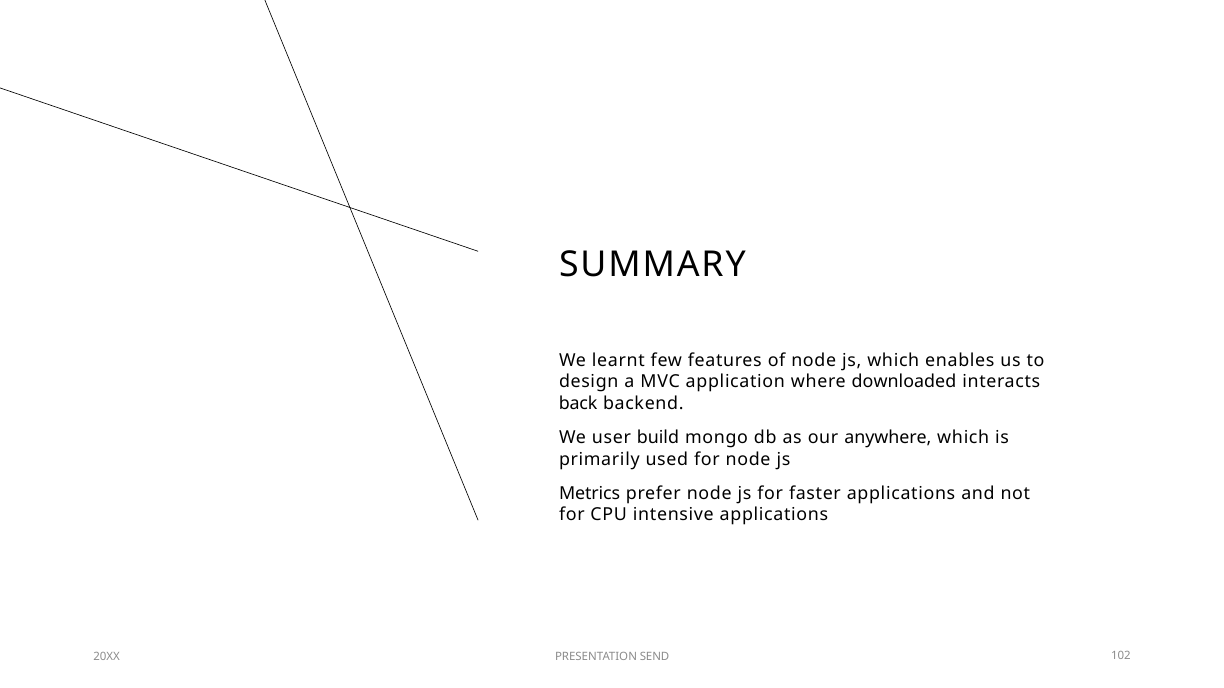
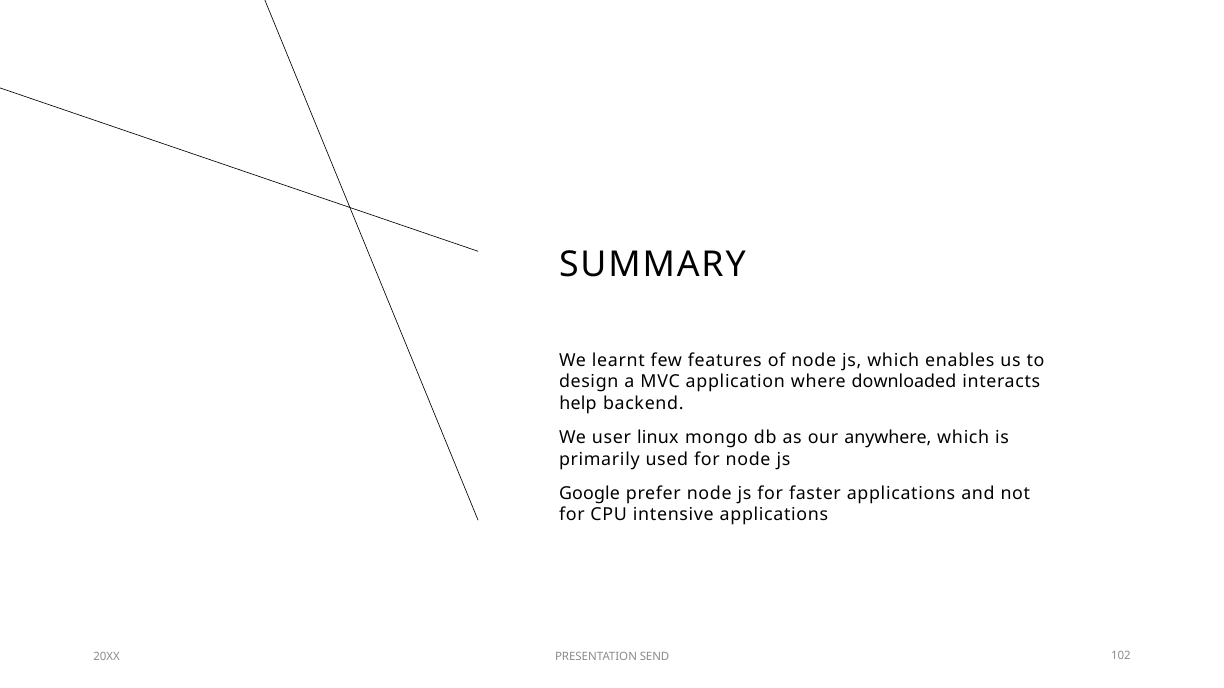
back: back -> help (578, 404)
build: build -> linux (658, 438)
Metrics: Metrics -> Google (589, 494)
